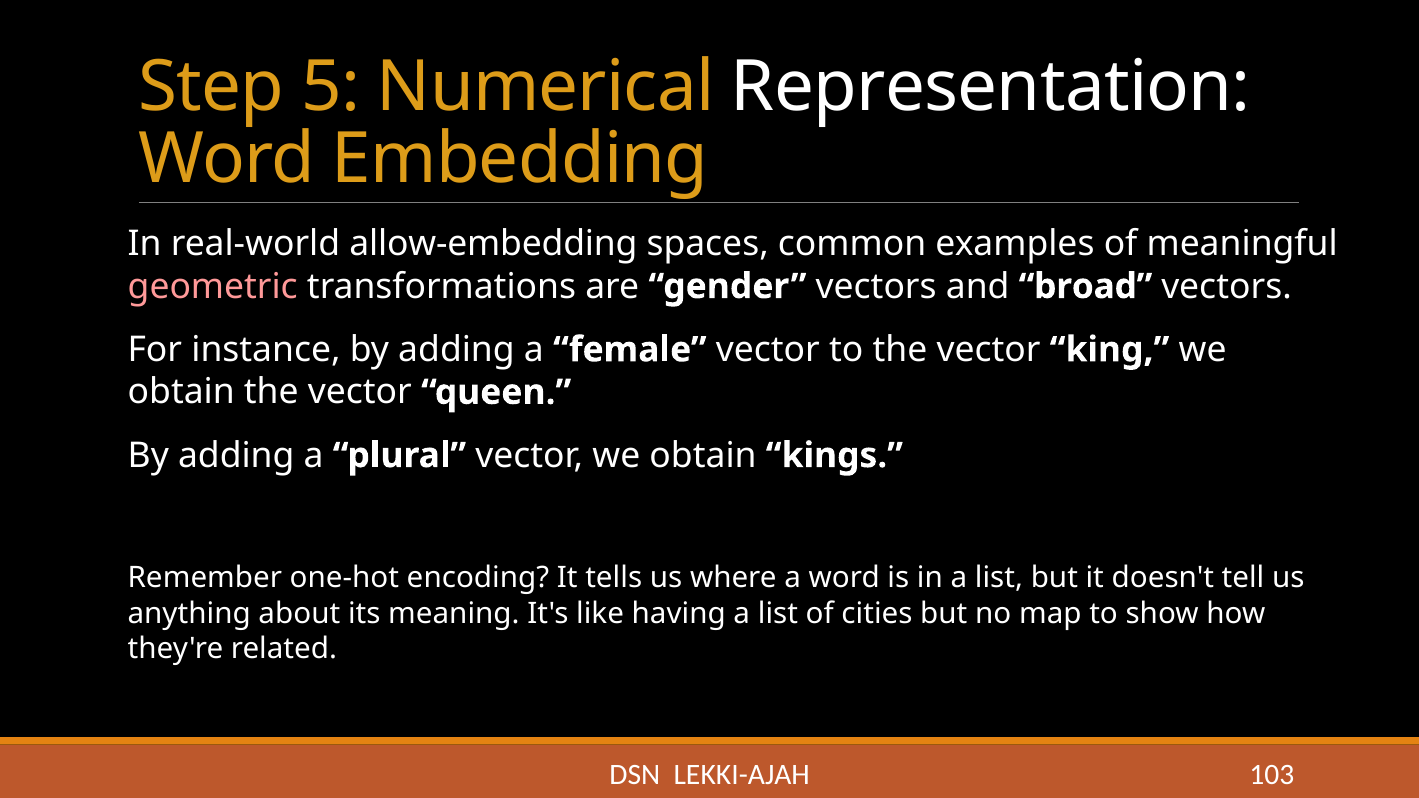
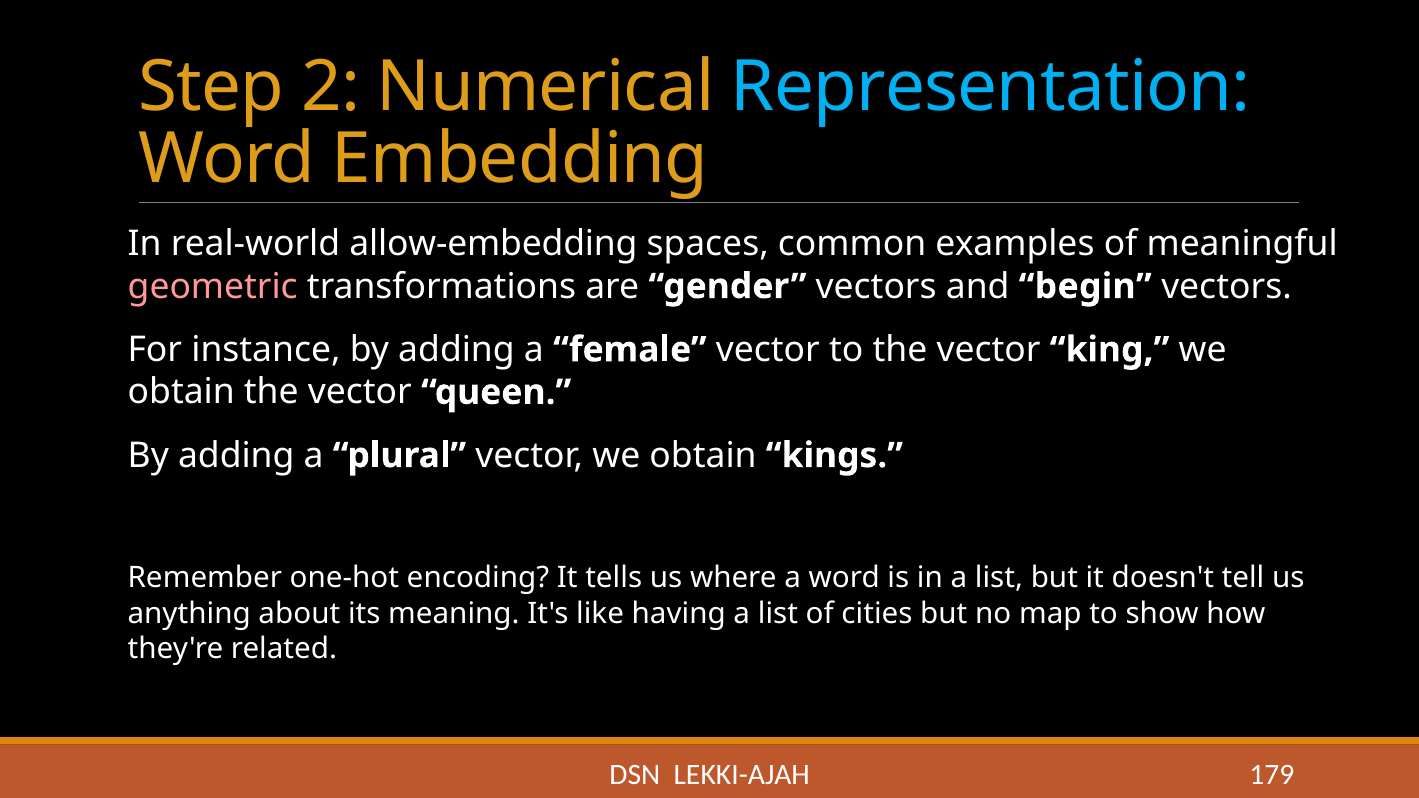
5: 5 -> 2 (331, 87)
Representation colour: white -> light blue (991, 87)
broad: broad -> begin (1085, 286)
103: 103 -> 179 (1272, 775)
